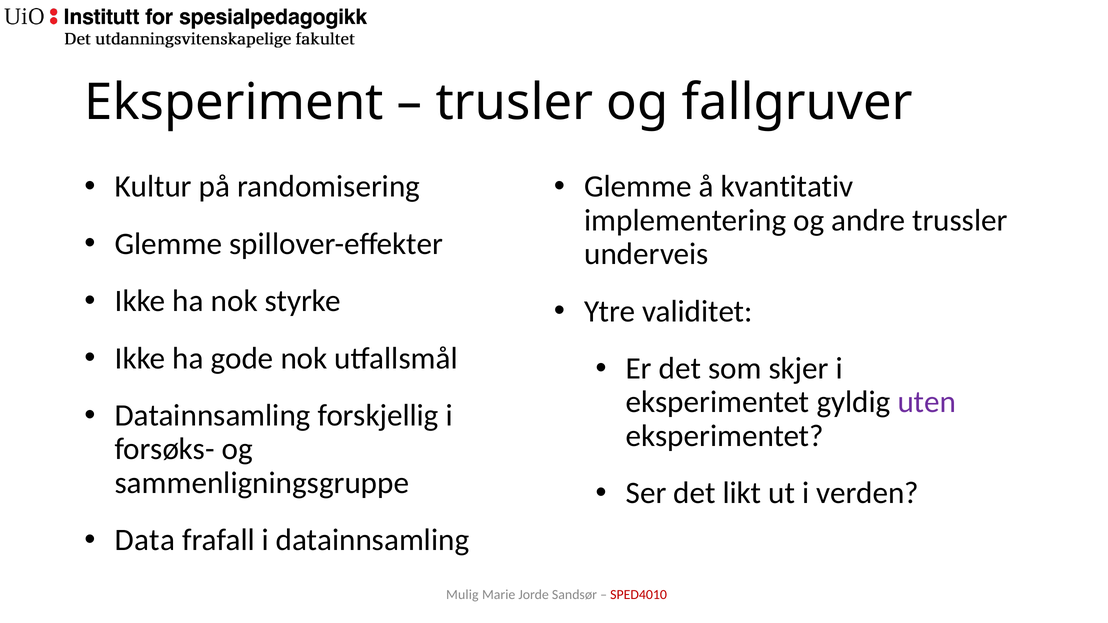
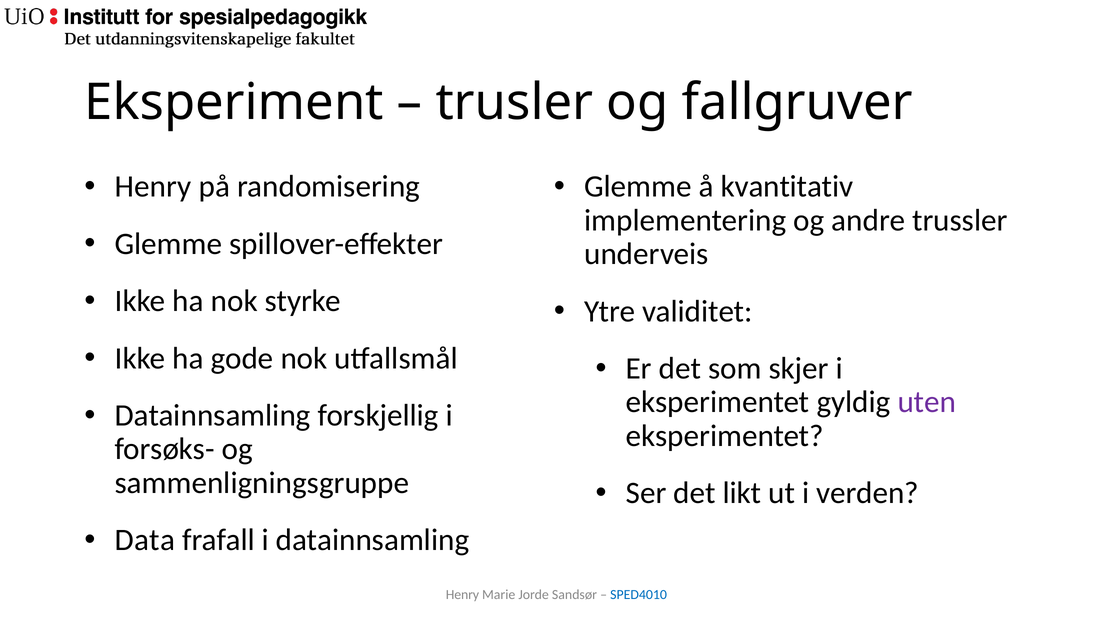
Kultur: Kultur -> Henry (153, 187)
Mulig: Mulig -> Henry (462, 595)
SPED4010 colour: red -> blue (639, 595)
